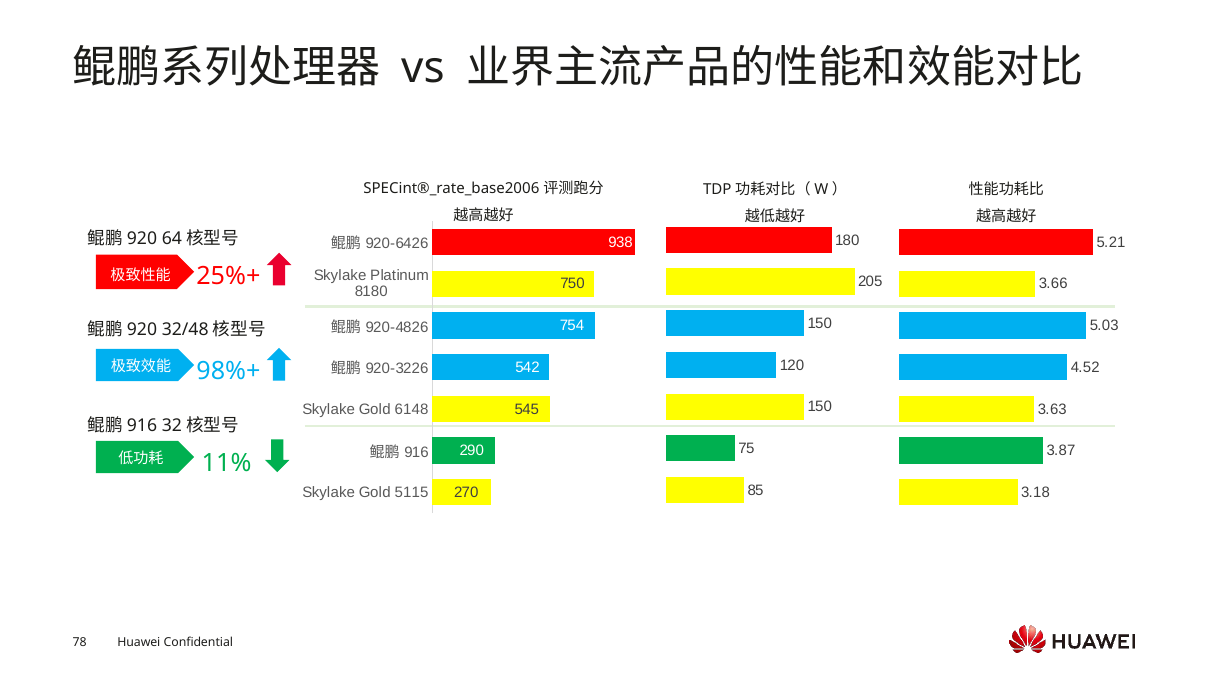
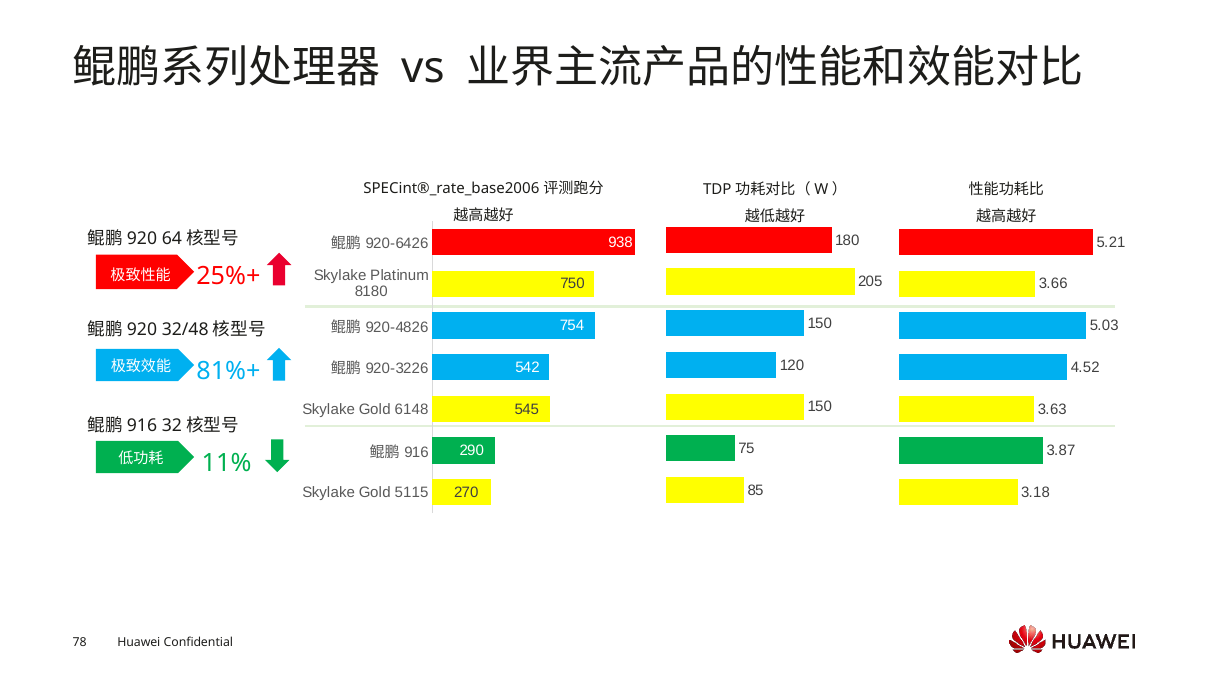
98%+: 98%+ -> 81%+ (228, 371)
